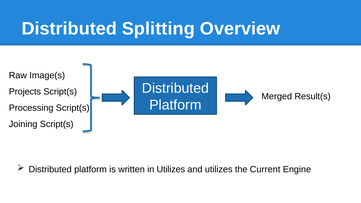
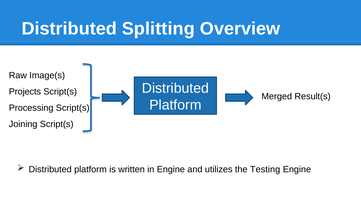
in Utilizes: Utilizes -> Engine (171, 170)
Current: Current -> Testing (265, 170)
